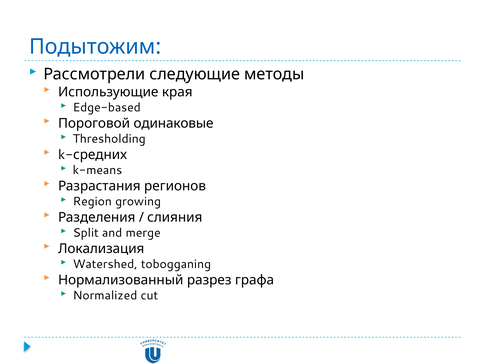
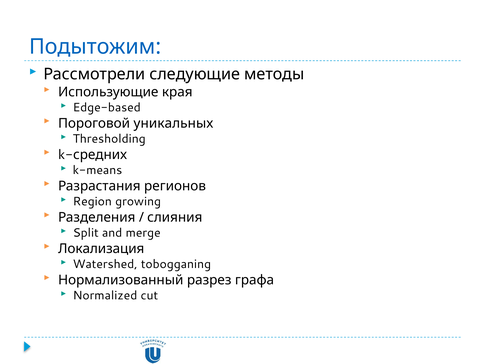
одинаковые: одинаковые -> уникальных (173, 123)
